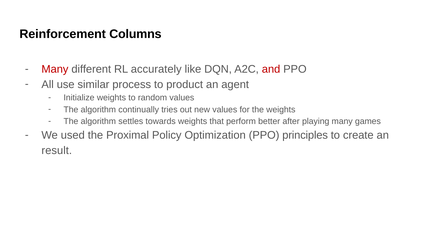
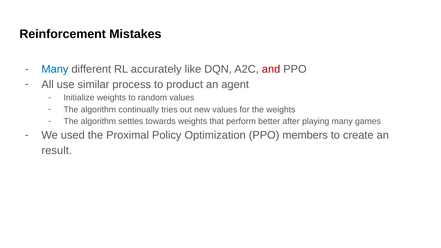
Columns: Columns -> Mistakes (135, 34)
Many colour: red -> blue (55, 69)
principles: principles -> members (305, 135)
